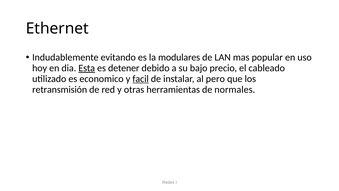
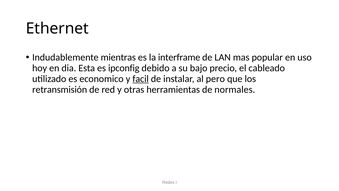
evitando: evitando -> mientras (118, 57)
modulares: modulares -> interframe (179, 57)
Esta underline: present -> none (87, 68)
detener: detener -> ipconfig (124, 68)
